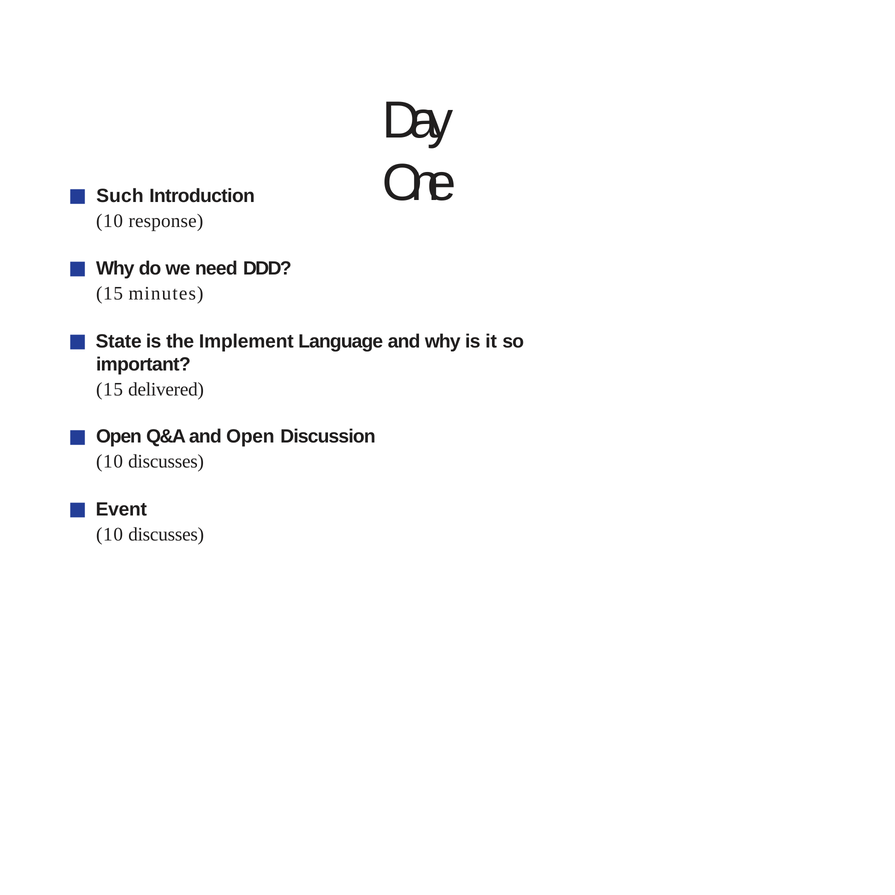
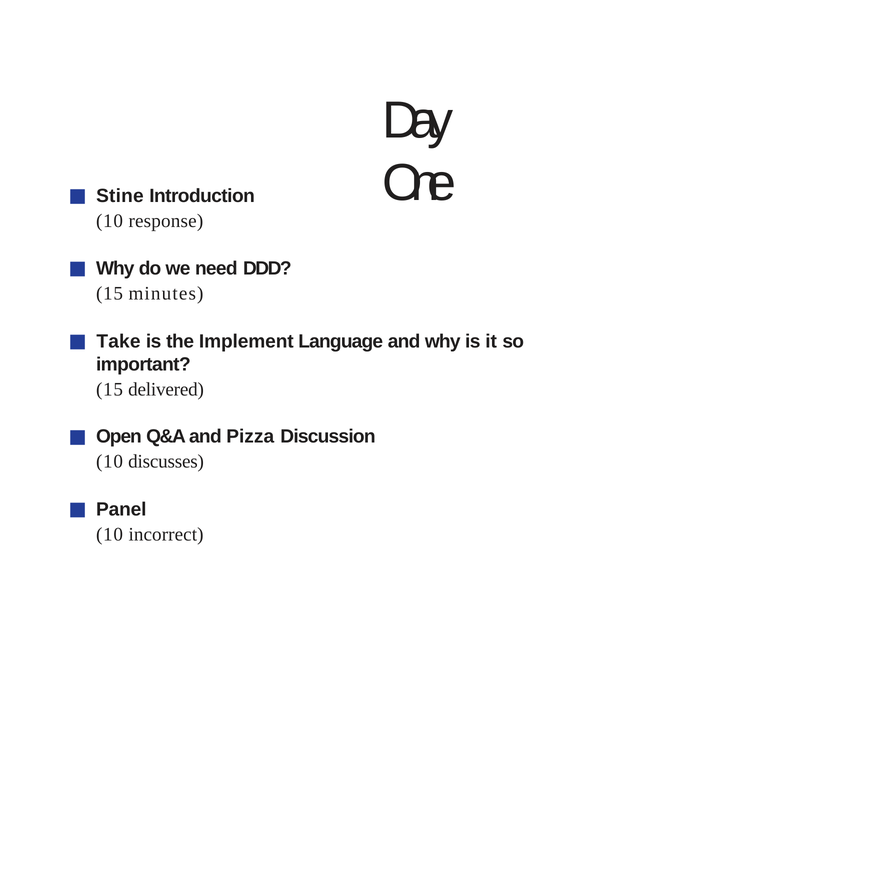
Such: Such -> Stine (120, 196)
State: State -> Take (118, 341)
and Open: Open -> Pizza (250, 436)
Event: Event -> Panel (121, 509)
discusses: discusses -> incorrect (166, 534)
